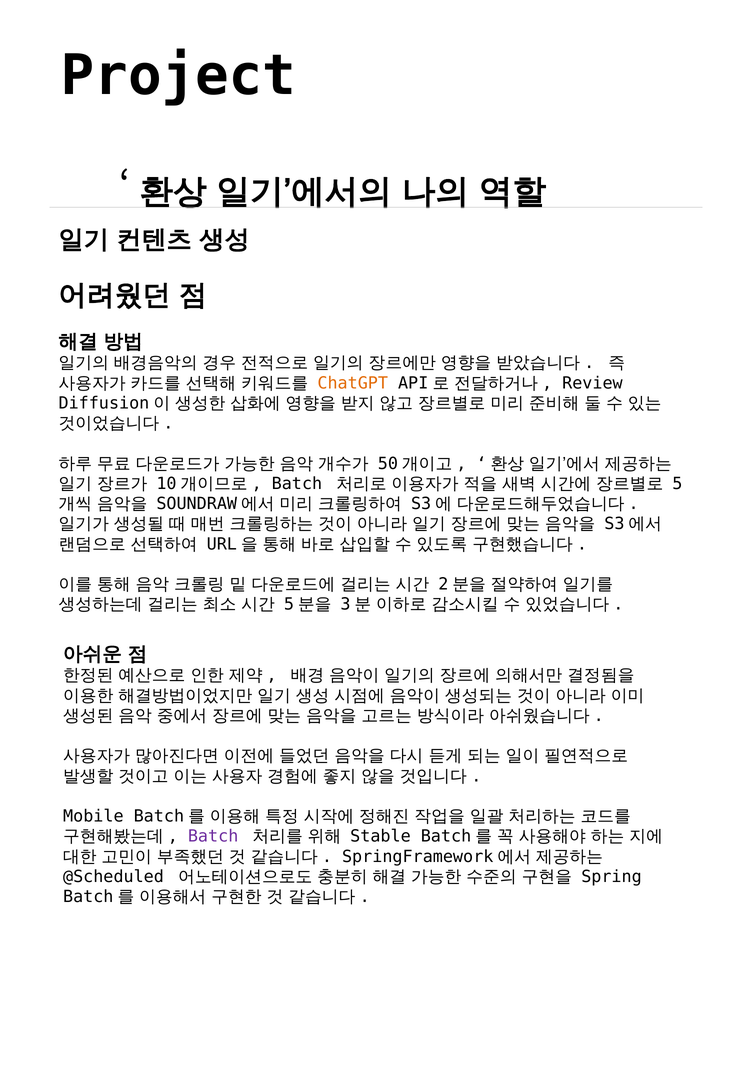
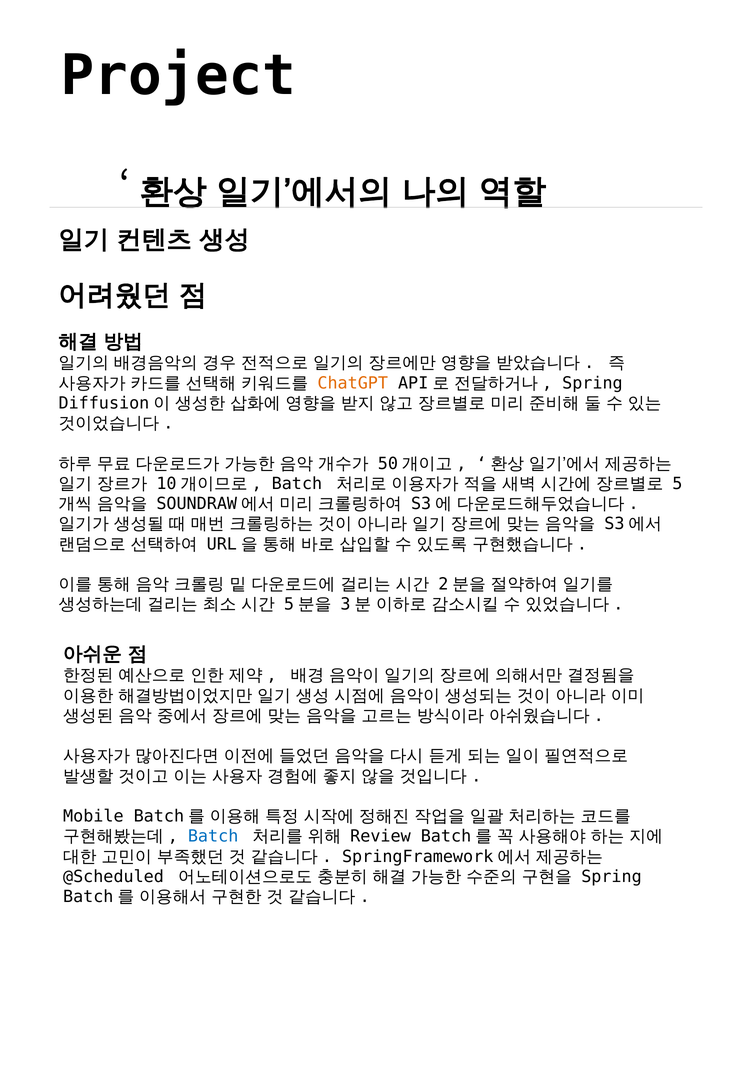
Review: Review -> Spring (592, 383)
Batch colour: purple -> blue (213, 837)
Stable: Stable -> Review (380, 837)
